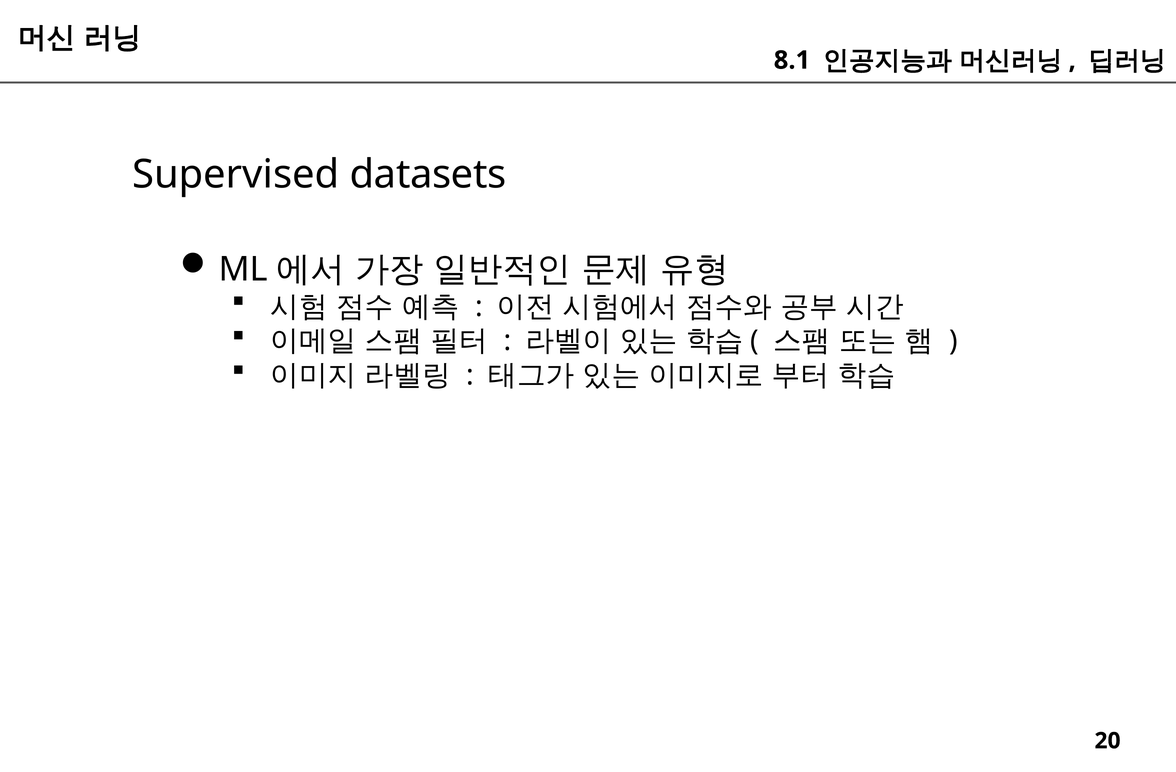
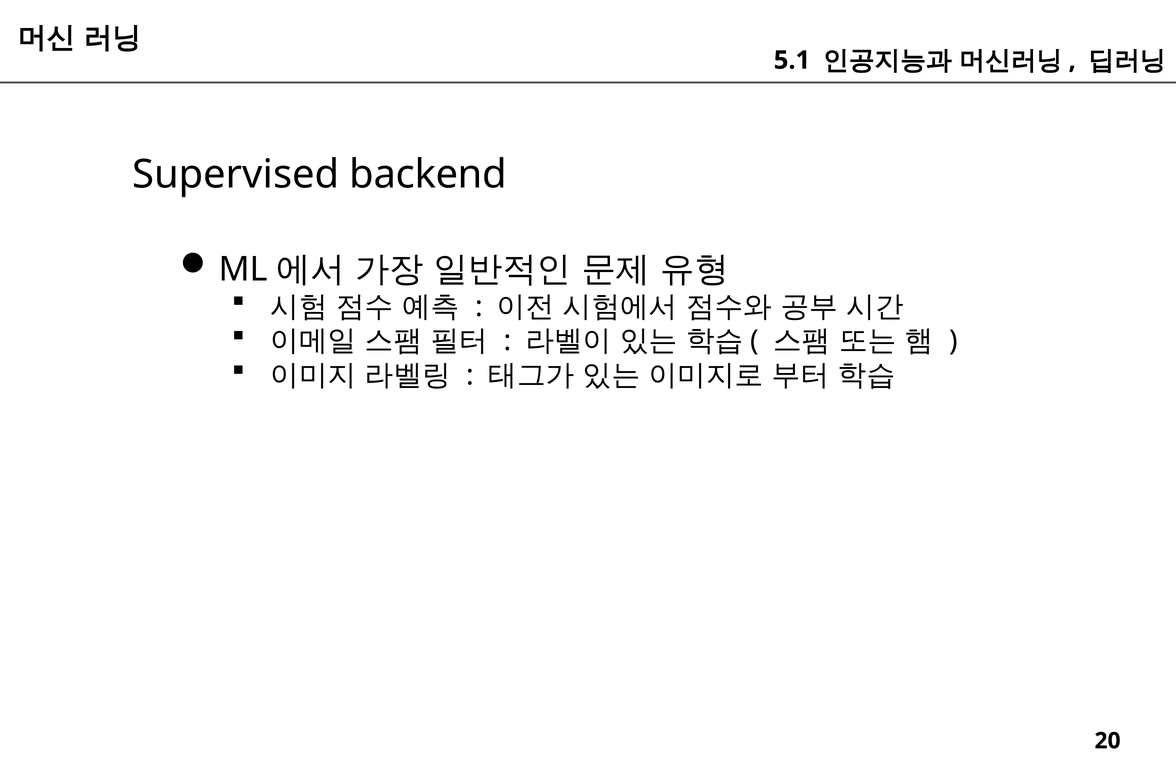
8.1: 8.1 -> 5.1 (792, 60)
datasets: datasets -> backend (428, 175)
